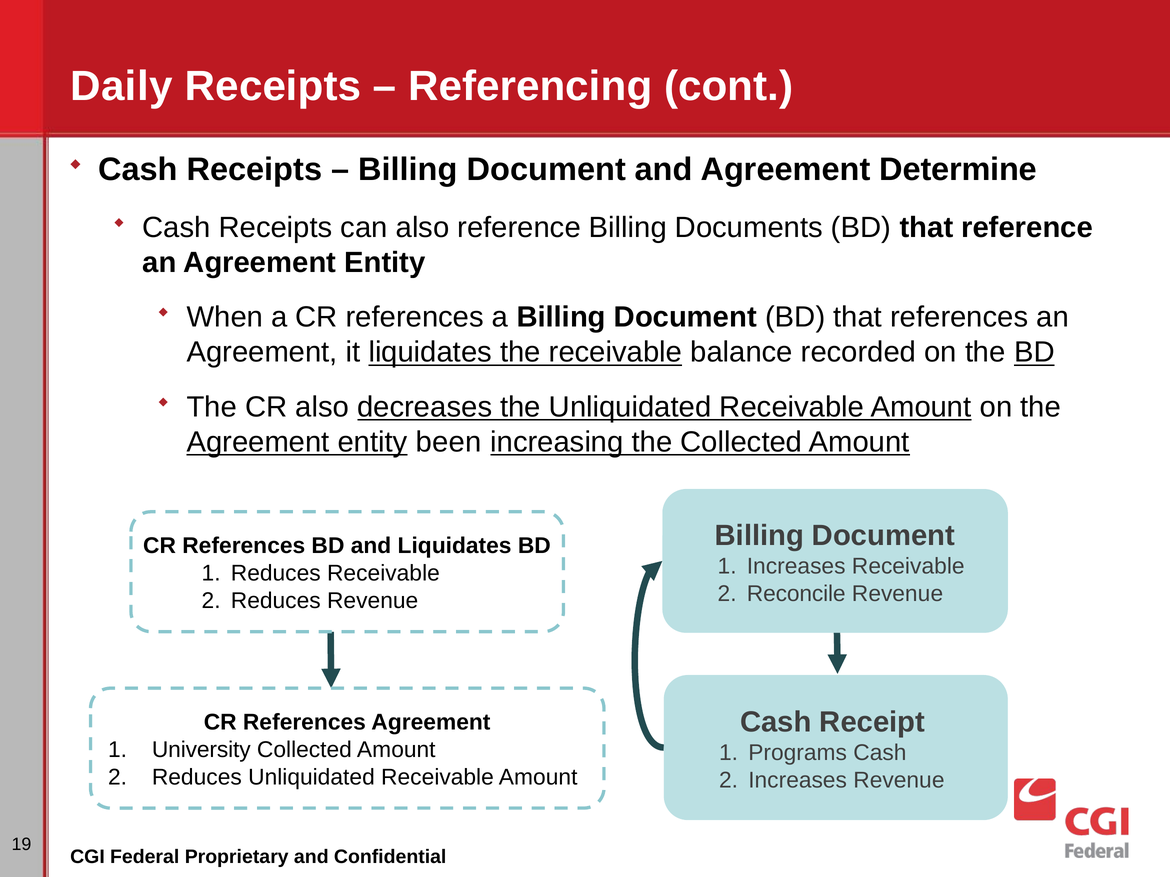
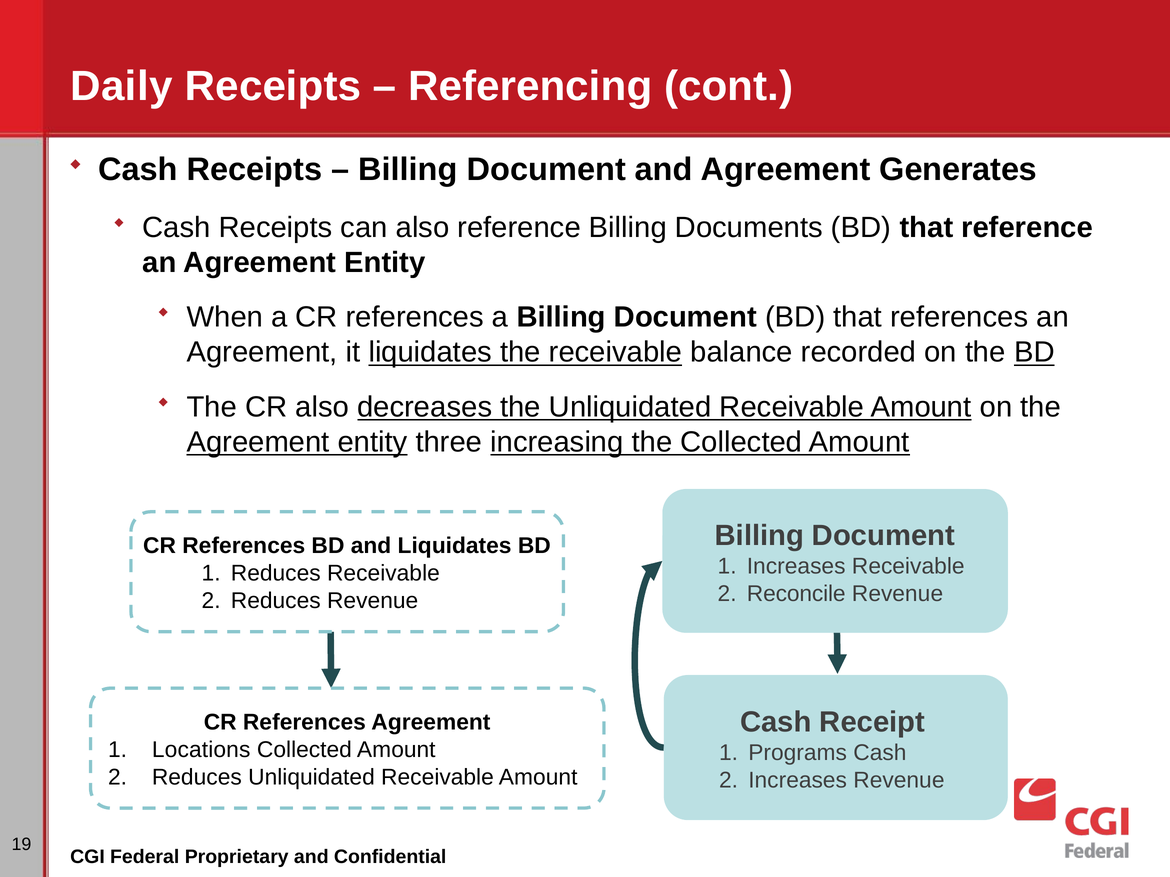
Determine: Determine -> Generates (958, 170)
been: been -> three (449, 442)
University: University -> Locations (201, 750)
